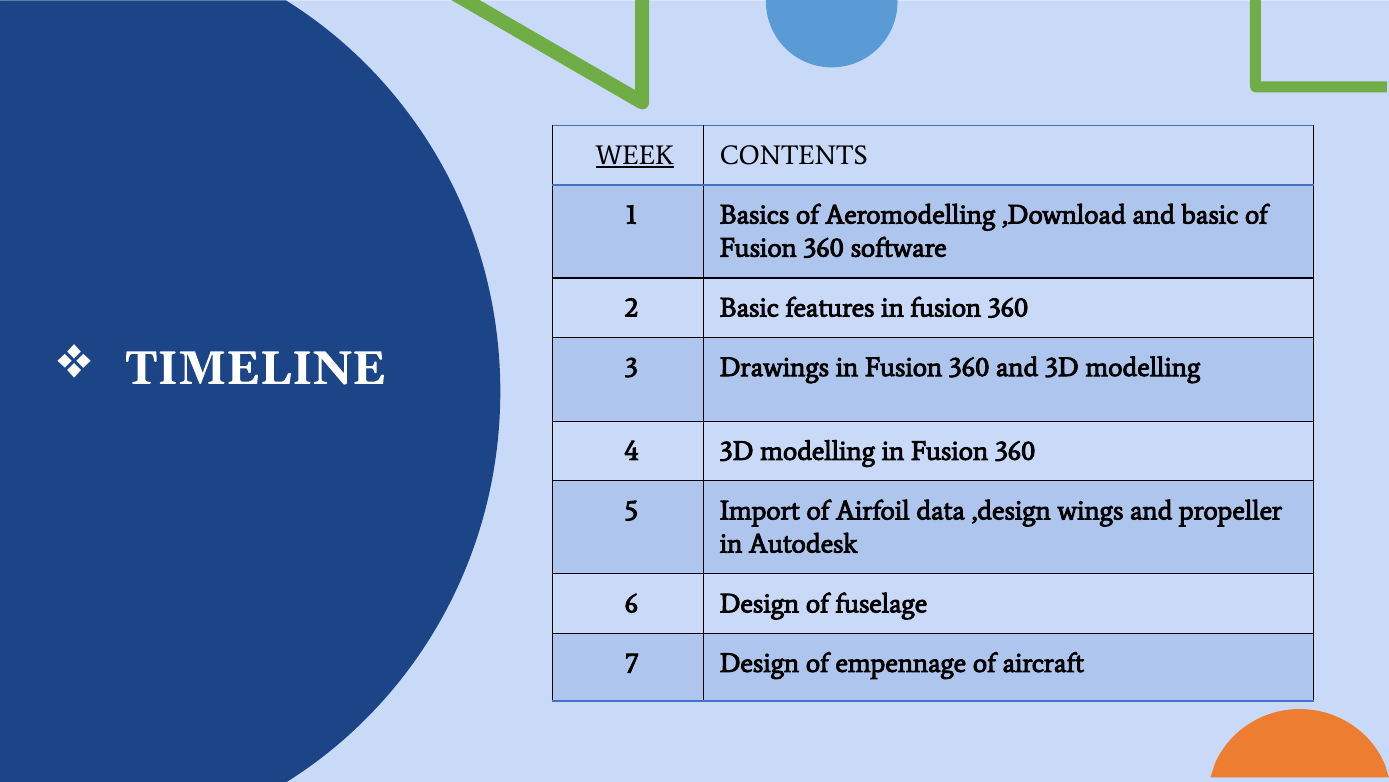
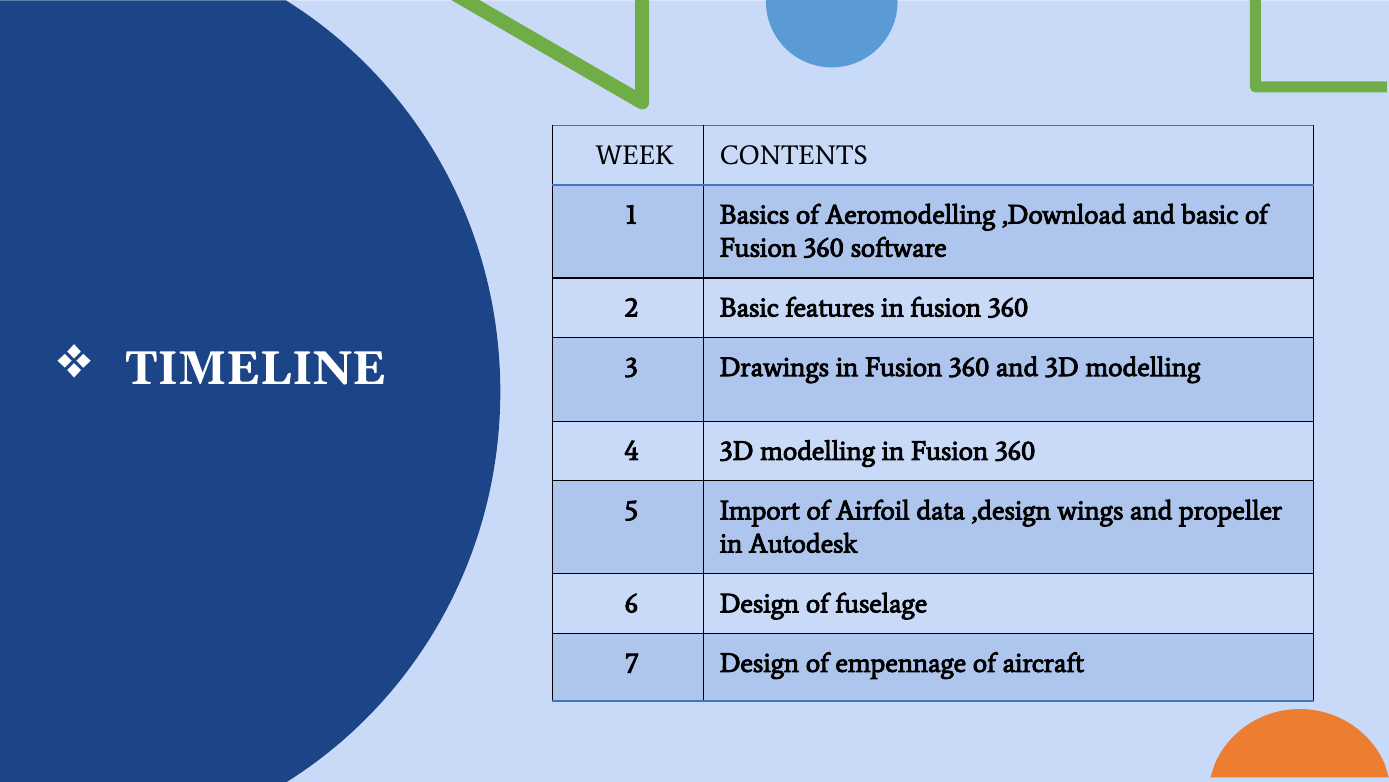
WEEK underline: present -> none (635, 155)
